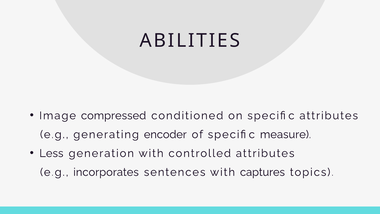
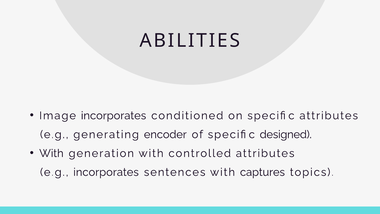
Image compressed: compressed -> incorporates (114, 115)
measure: measure -> designed (286, 134)
Less: Less -> With (51, 153)
